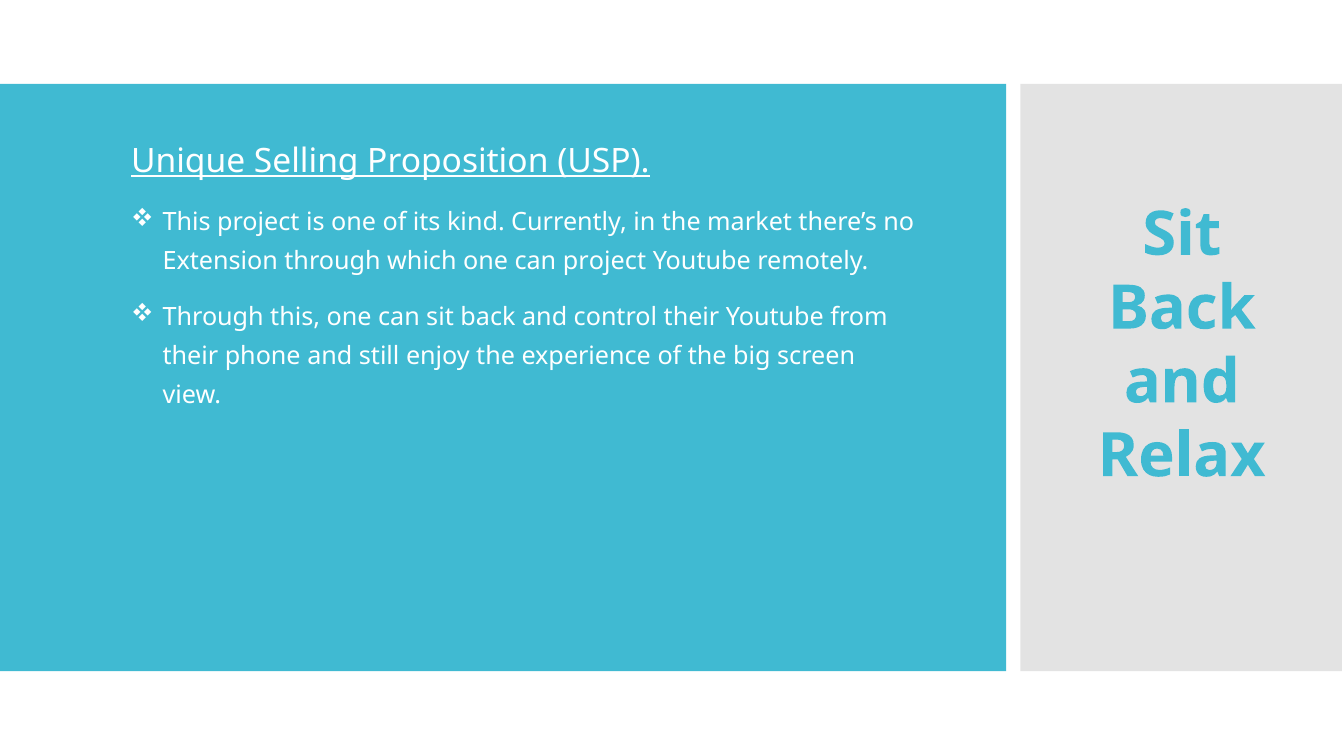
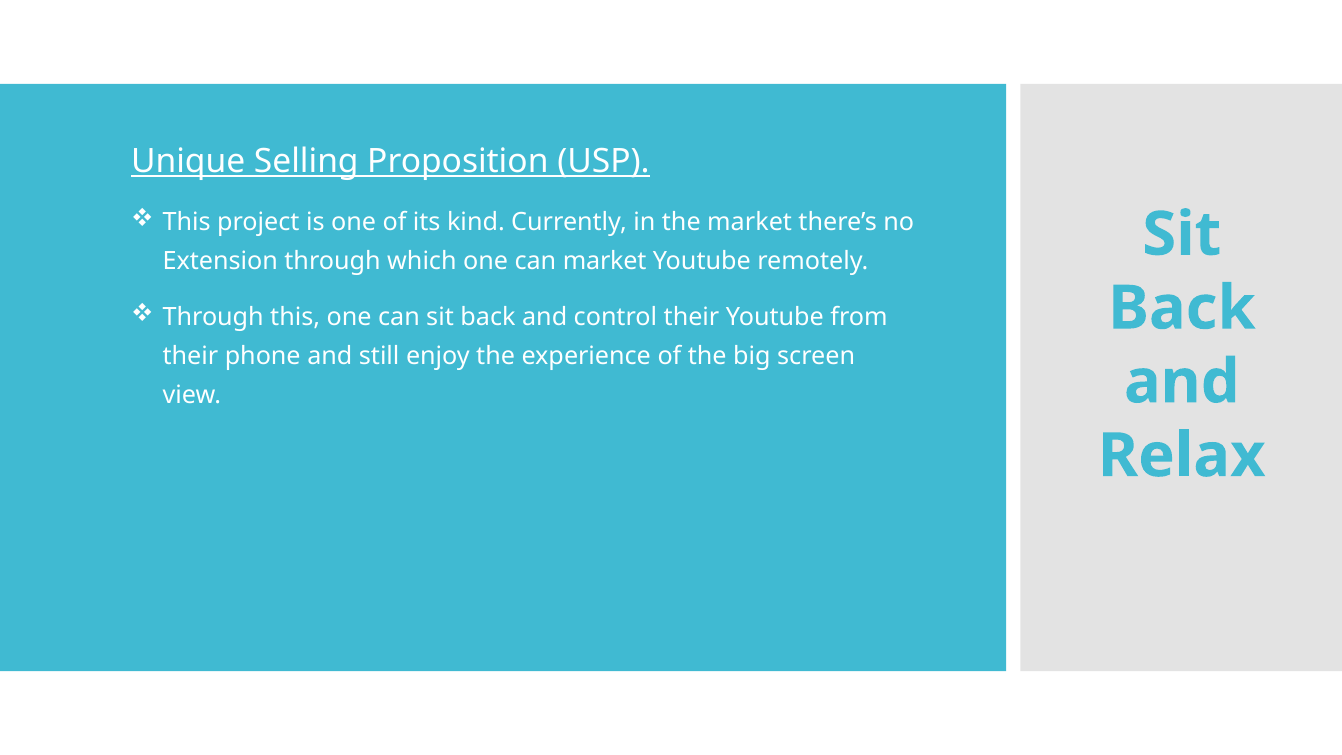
can project: project -> market (605, 261)
